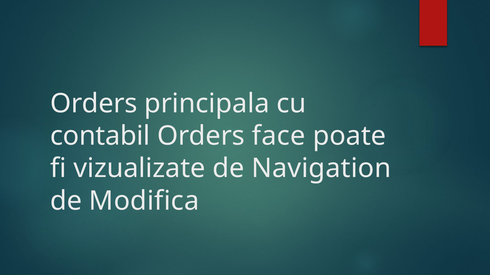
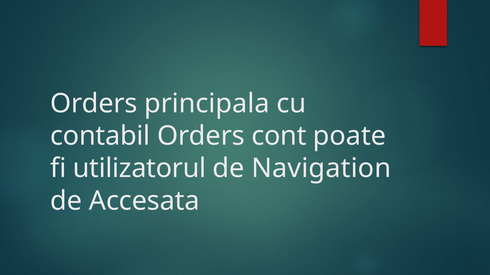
face: face -> cont (279, 136)
vizualizate: vizualizate -> utilizatorul (140, 169)
Modifica: Modifica -> Accesata (144, 201)
